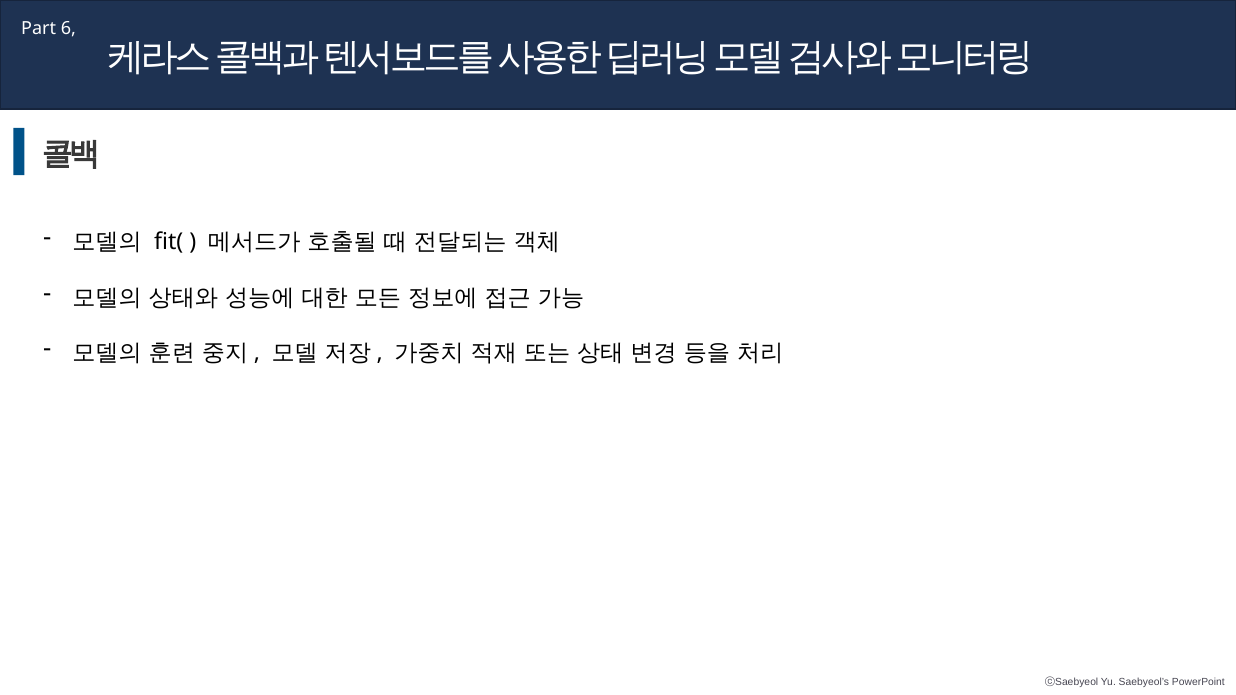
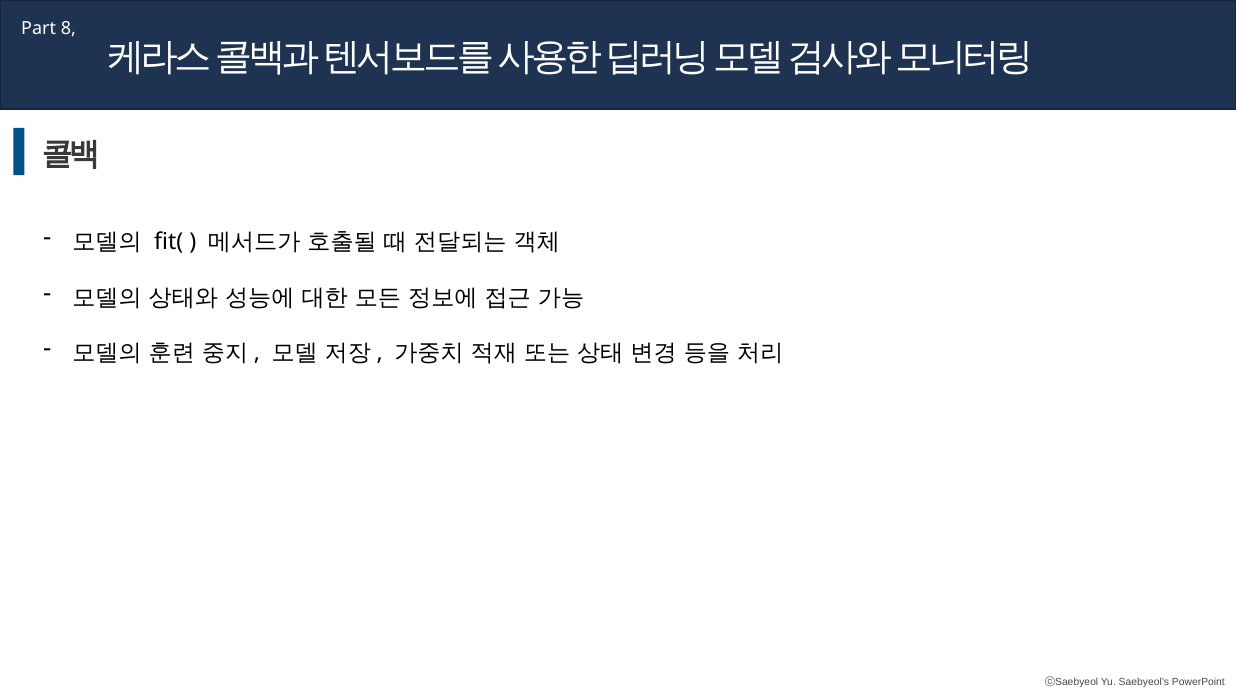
6: 6 -> 8 (68, 29)
